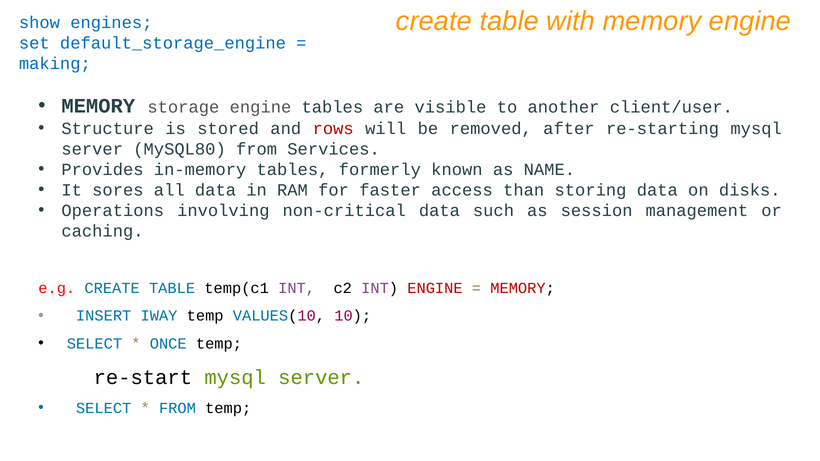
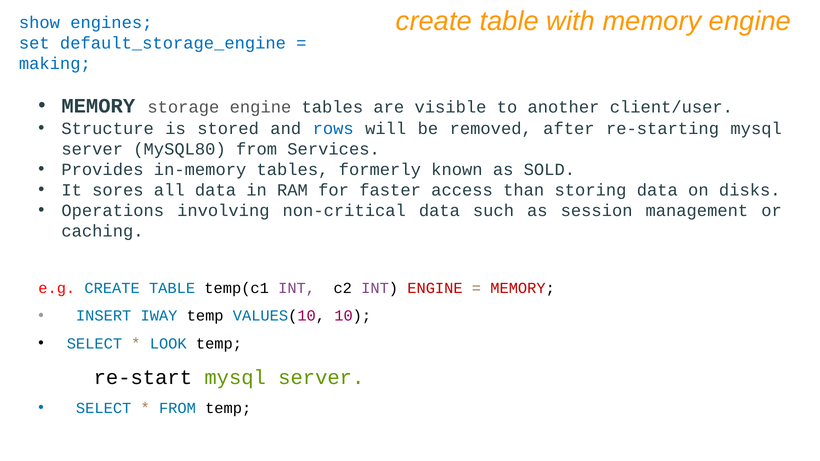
rows colour: red -> blue (333, 129)
NAME: NAME -> SOLD (549, 170)
ONCE: ONCE -> LOOK (168, 344)
